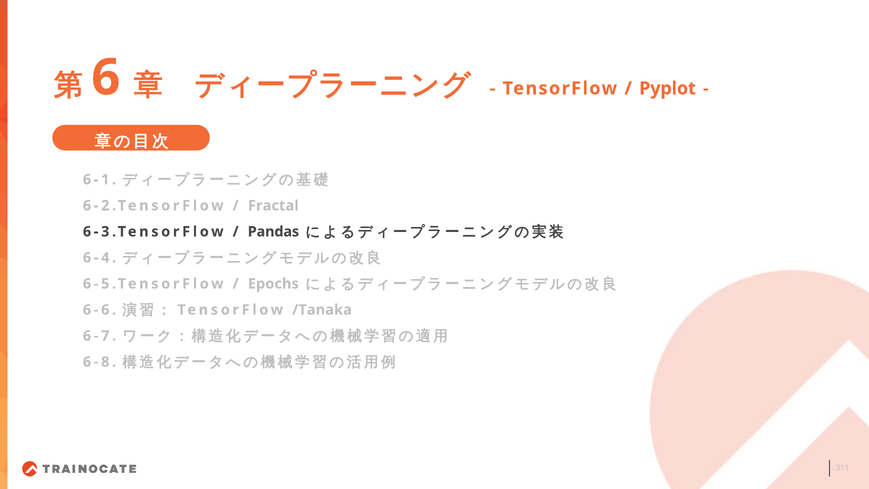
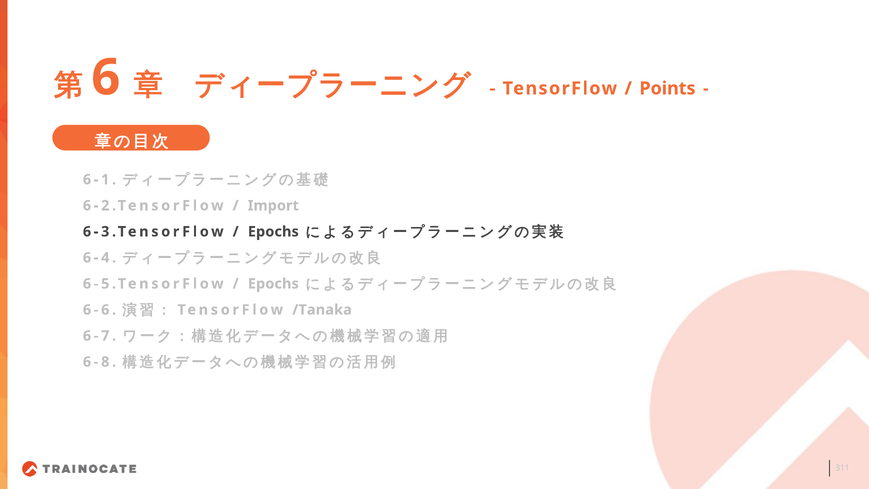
Pyplot: Pyplot -> Points (667, 88)
Fractal: Fractal -> Import (273, 206)
Pandas: Pandas -> Epochs (273, 232)
